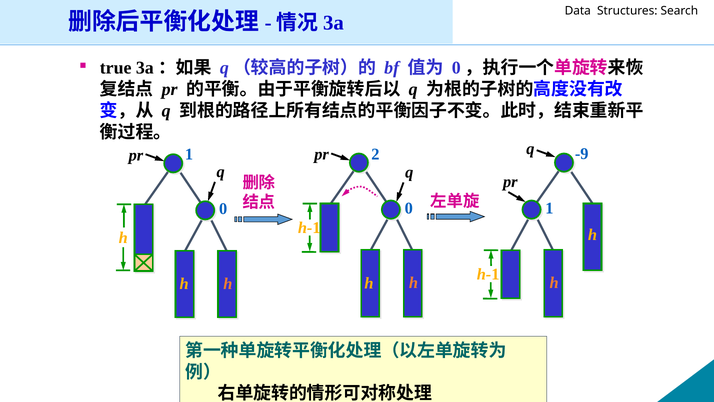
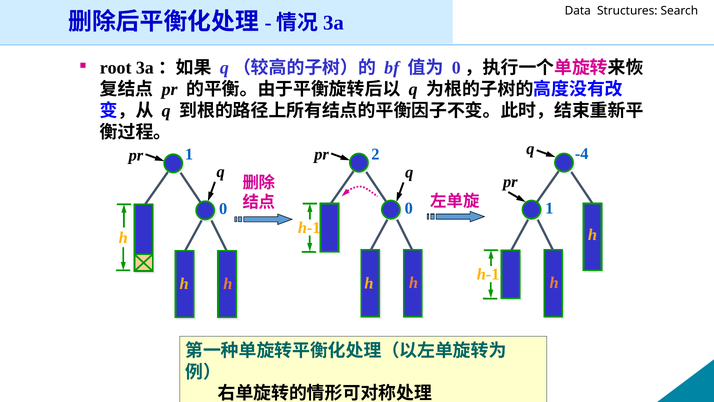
true: true -> root (116, 68)
-9: -9 -> -4 (582, 154)
